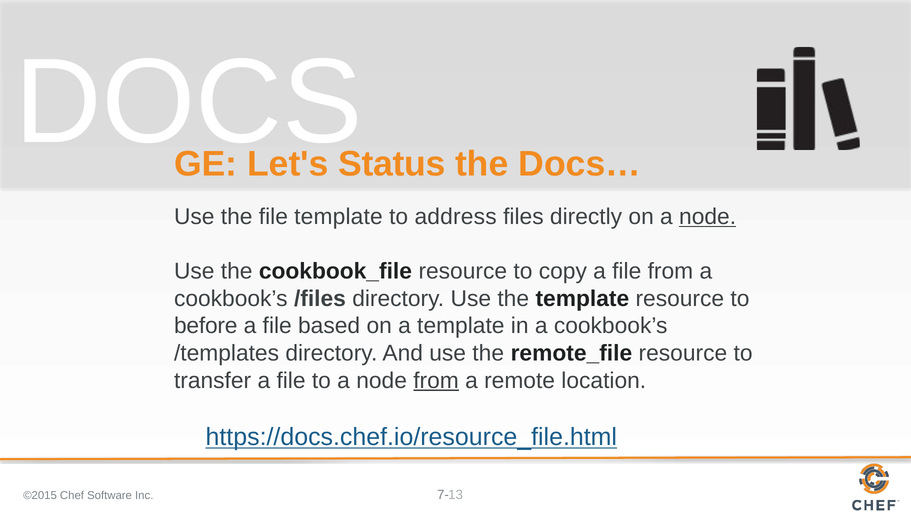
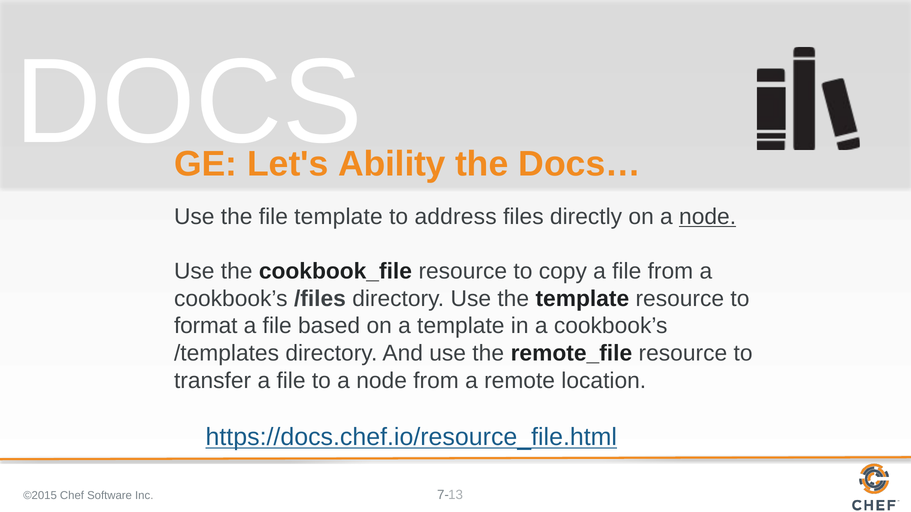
Status: Status -> Ability (392, 164)
before: before -> format (206, 326)
from underline: present -> none (436, 381)
